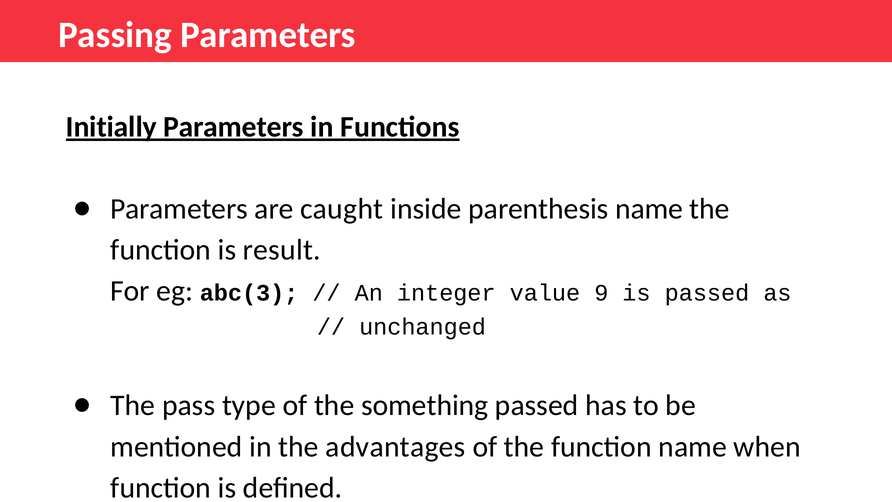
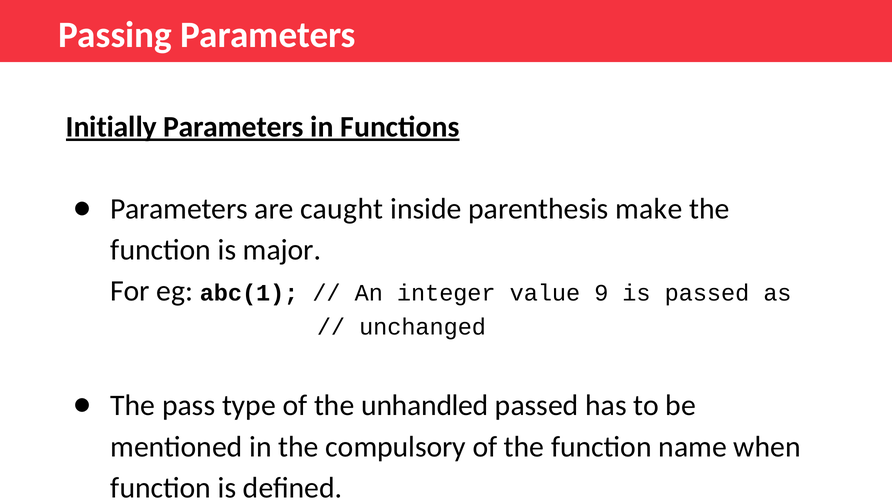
parenthesis name: name -> make (649, 209)
result: result -> major (282, 250)
abc(3: abc(3 -> abc(1 (249, 293)
something: something -> unhandled (425, 405)
advantages: advantages -> compulsory (396, 447)
